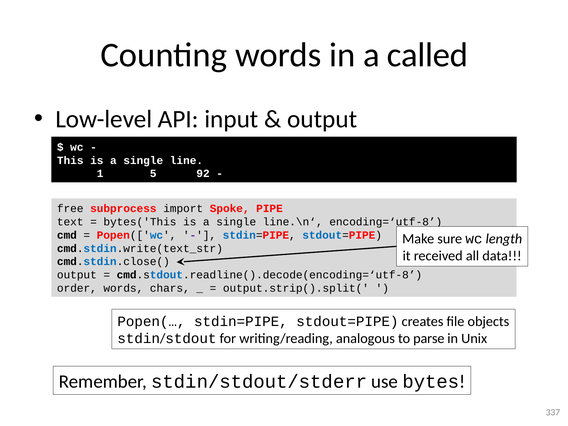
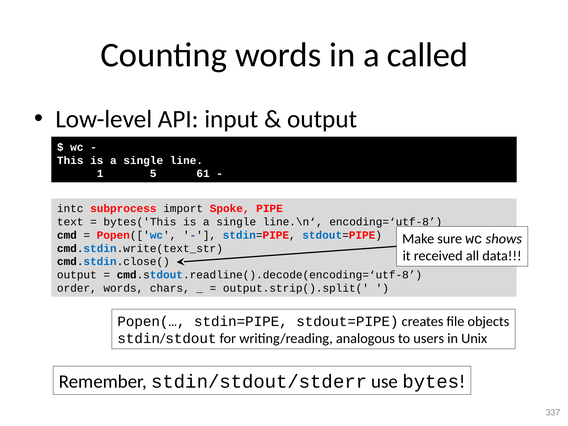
92: 92 -> 61 (203, 174)
free: free -> intc (70, 209)
length: length -> shows (504, 239)
parse: parse -> users (429, 339)
